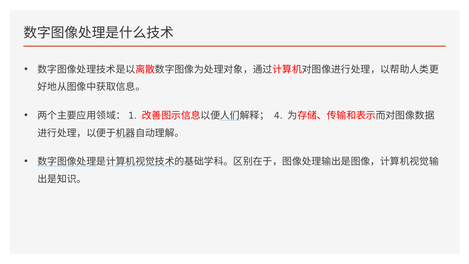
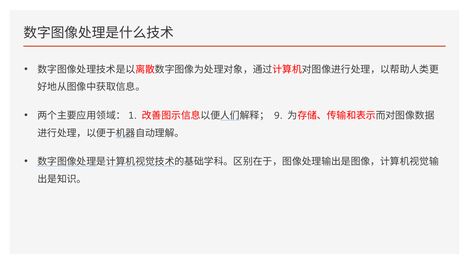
4: 4 -> 9 (278, 115)
